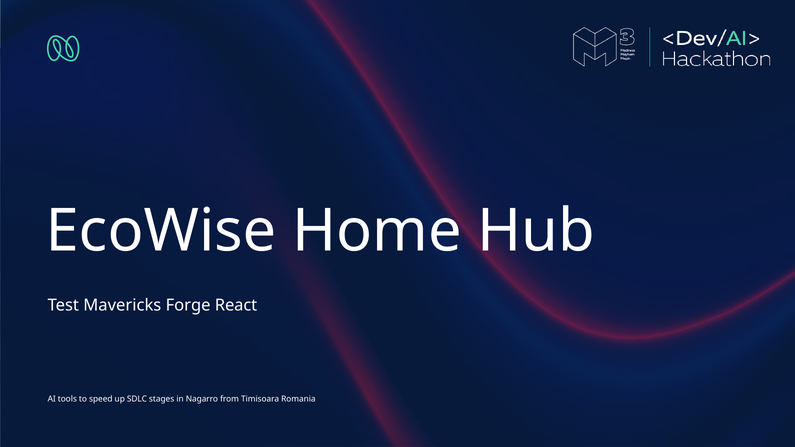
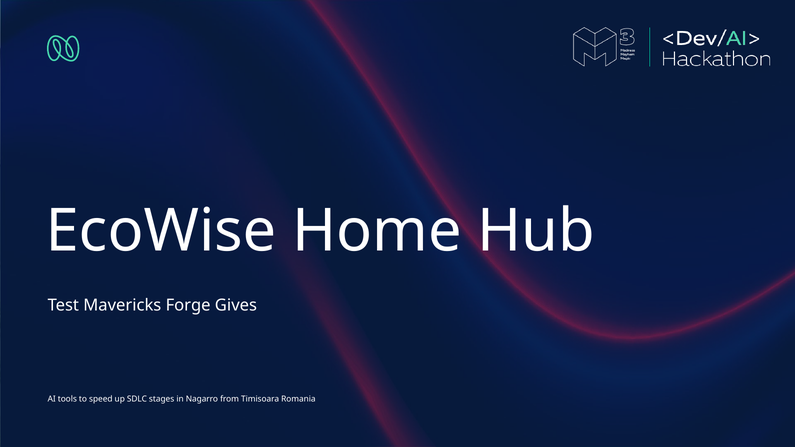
React: React -> Gives (236, 306)
